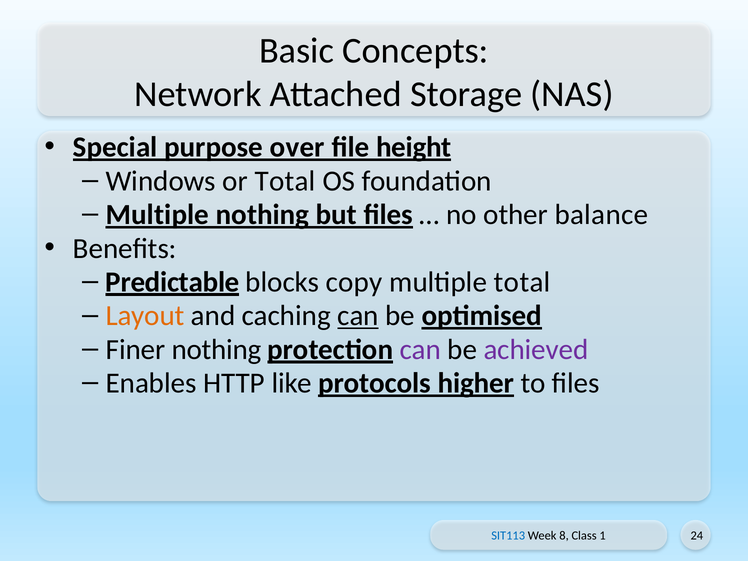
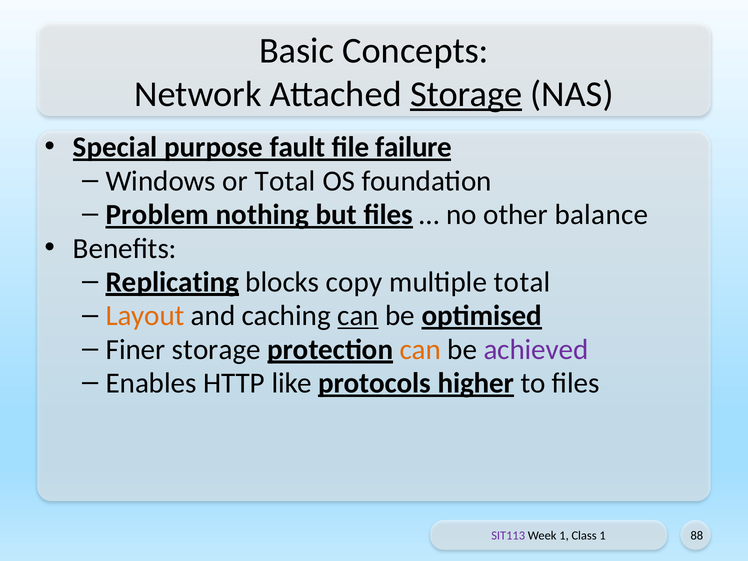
Storage underline: none -> present (466, 94)
over: over -> fault (297, 147)
height: height -> failure (414, 147)
Multiple: Multiple -> Problem (157, 215)
Predictable: Predictable -> Replicating (172, 282)
Finer nothing: nothing -> storage (216, 349)
can colour: purple -> orange (420, 349)
SIT113 colour: blue -> purple (508, 536)
Week 8: 8 -> 1 (564, 536)
24: 24 -> 88 (697, 536)
